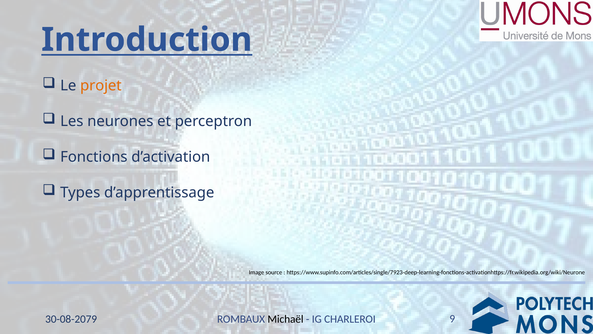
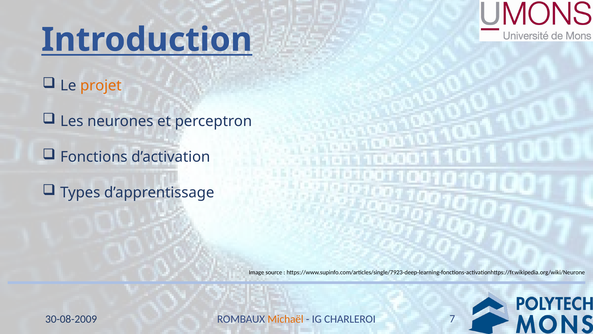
Michaël colour: black -> orange (286, 319)
9: 9 -> 7 (452, 318)
30-08-2079: 30-08-2079 -> 30-08-2009 (71, 319)
